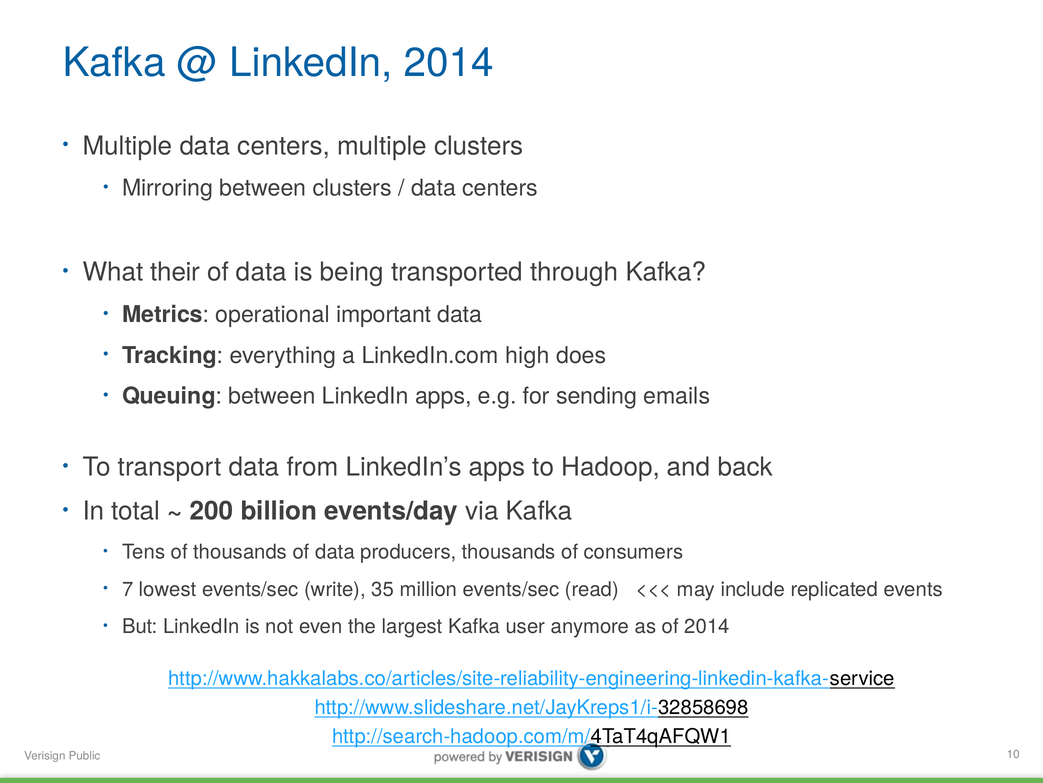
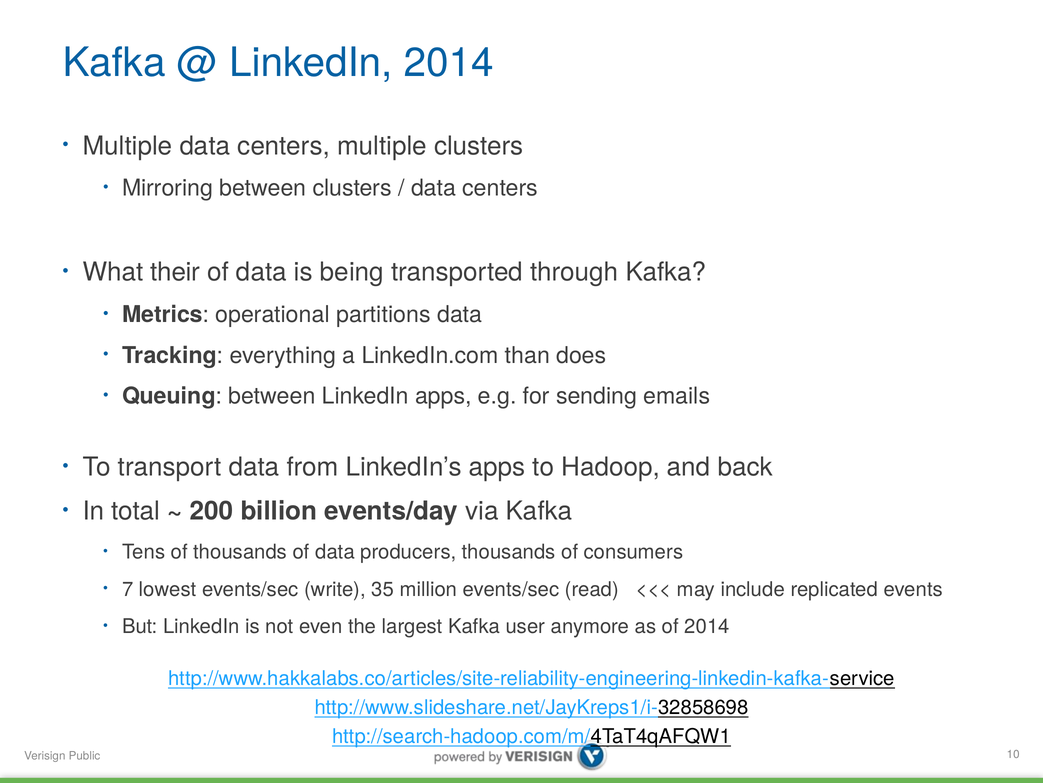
important: important -> partitions (383, 314)
high: high -> than (527, 355)
